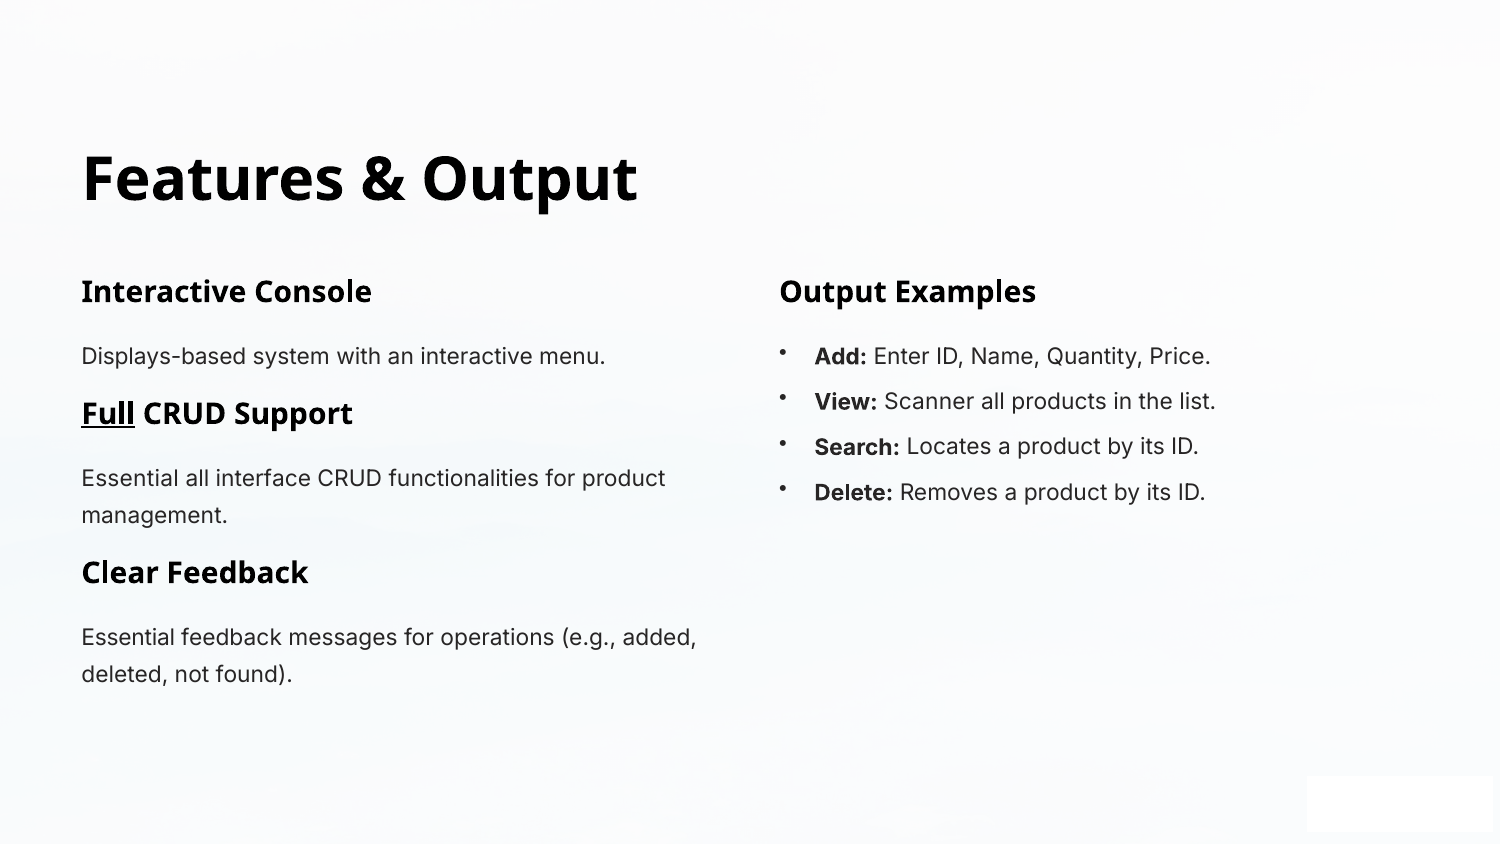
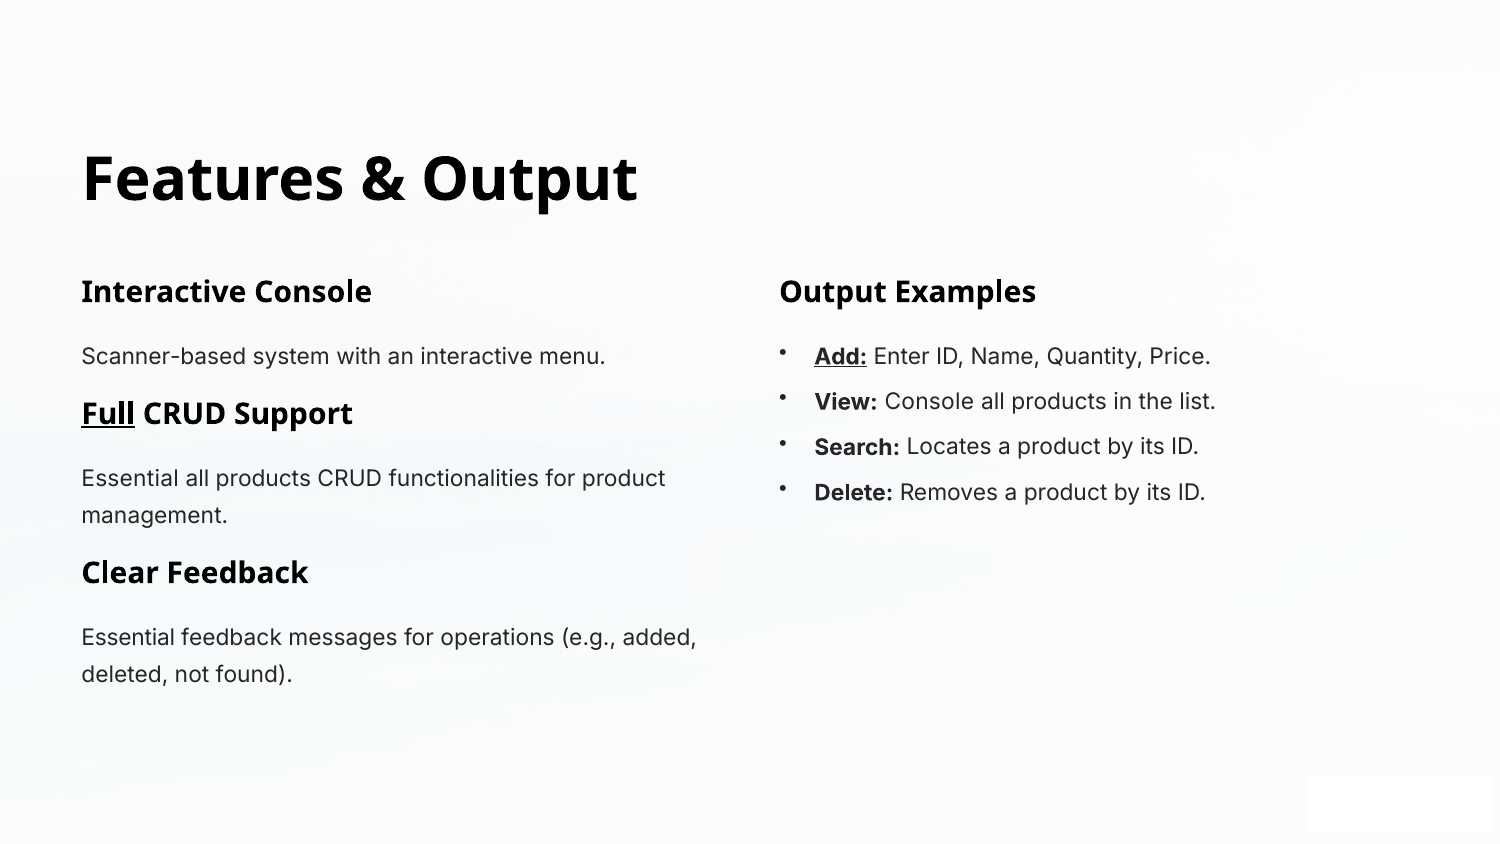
Add underline: none -> present (841, 357)
Displays-based: Displays-based -> Scanner-based (164, 357)
View Scanner: Scanner -> Console (929, 402)
interface: interface -> products (263, 479)
